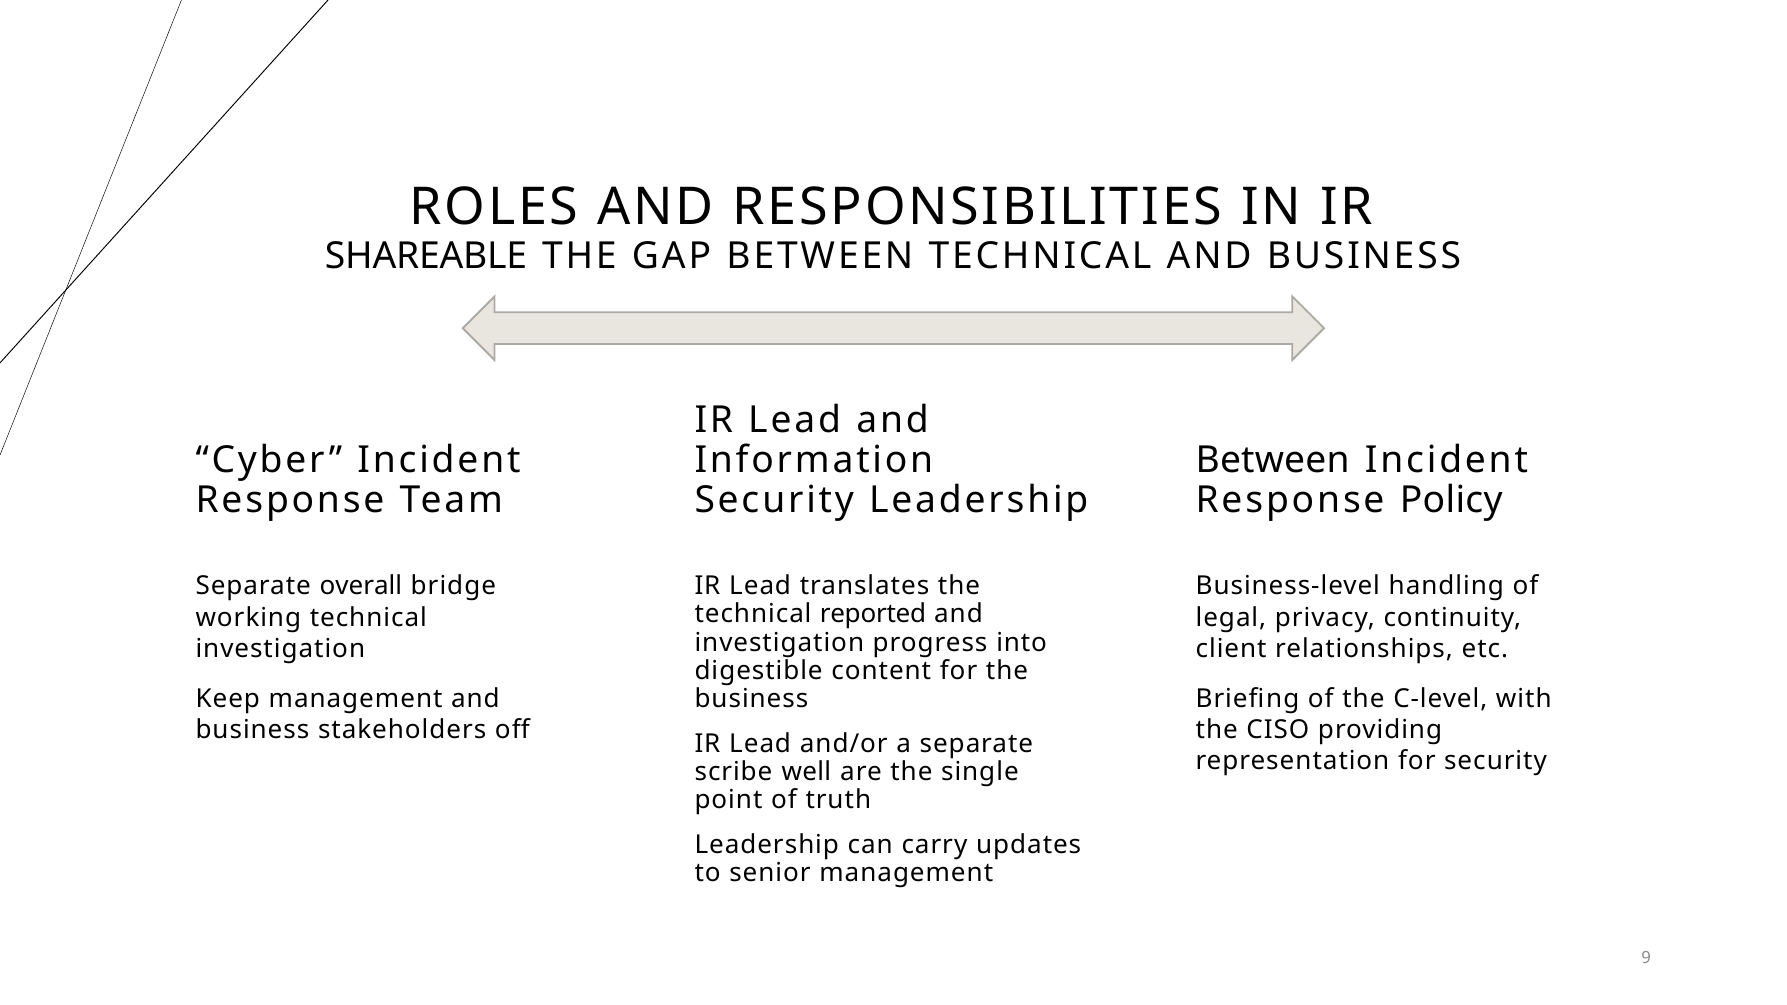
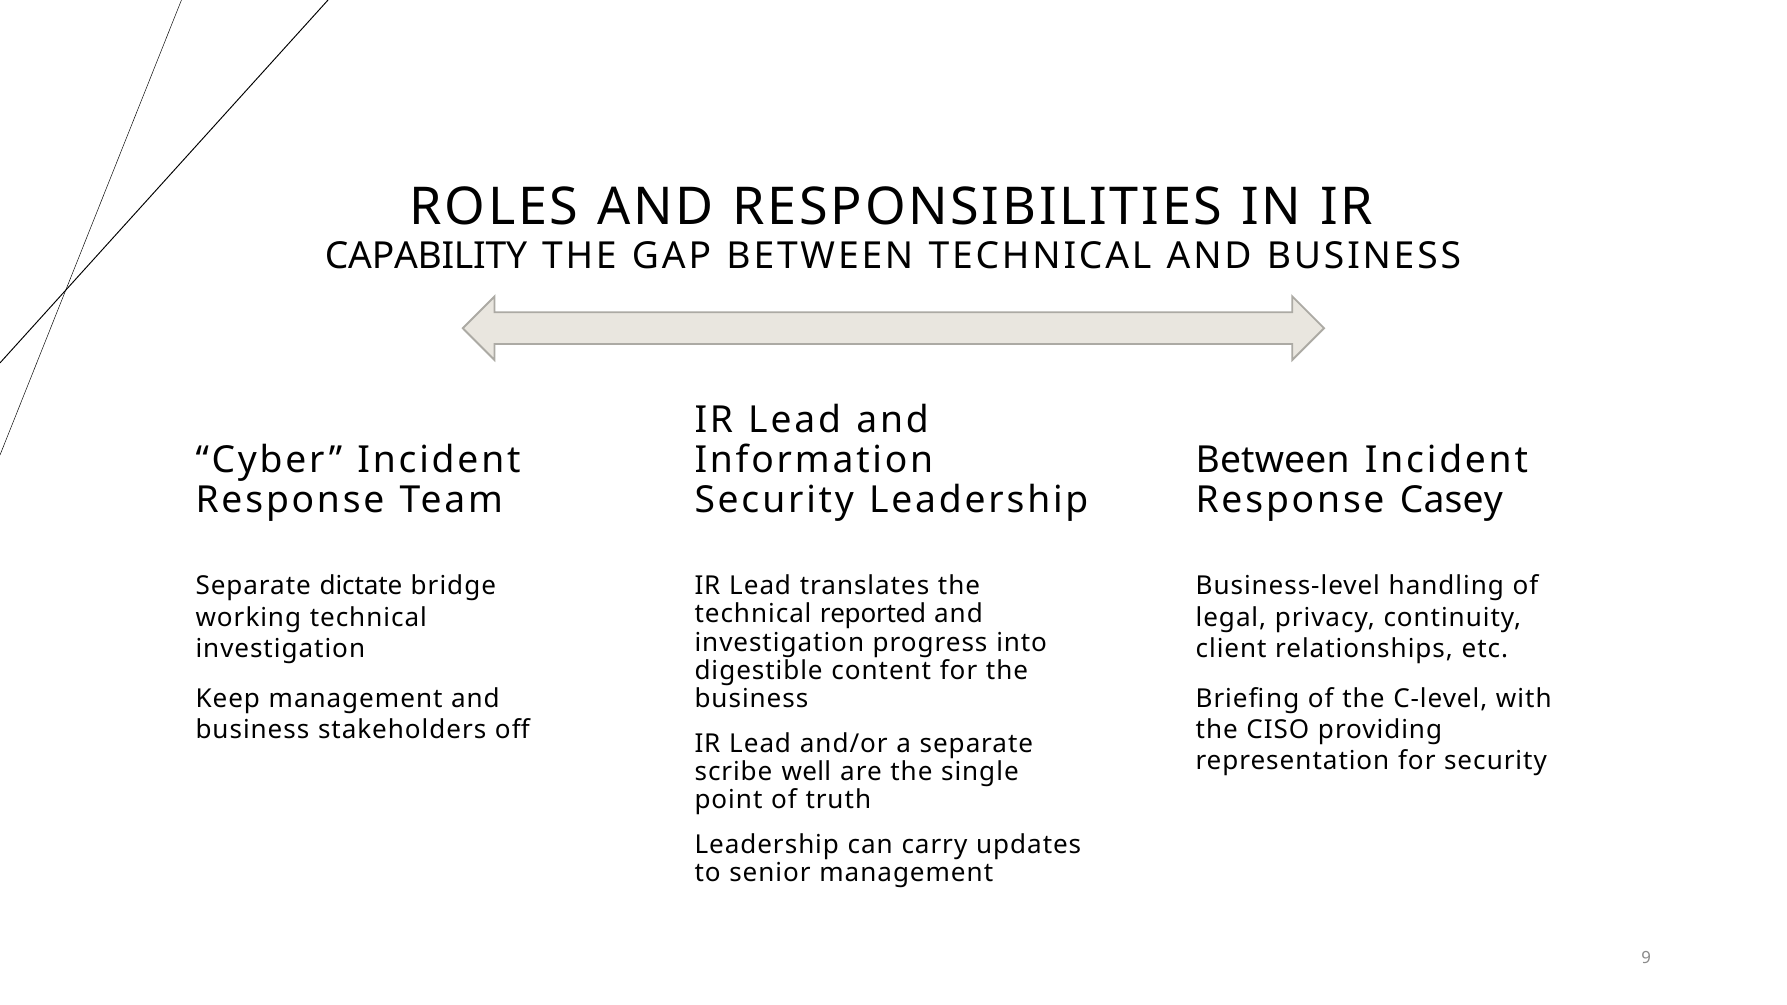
SHAREABLE: SHAREABLE -> CAPABILITY (426, 256)
Policy: Policy -> Casey (1451, 501)
overall: overall -> dictate (361, 586)
